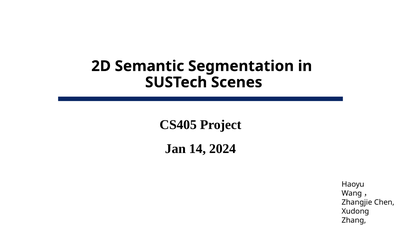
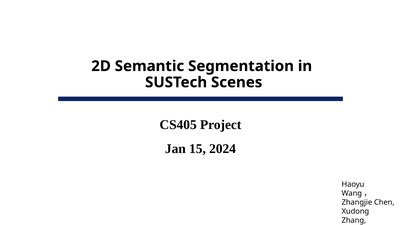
14: 14 -> 15 (197, 149)
